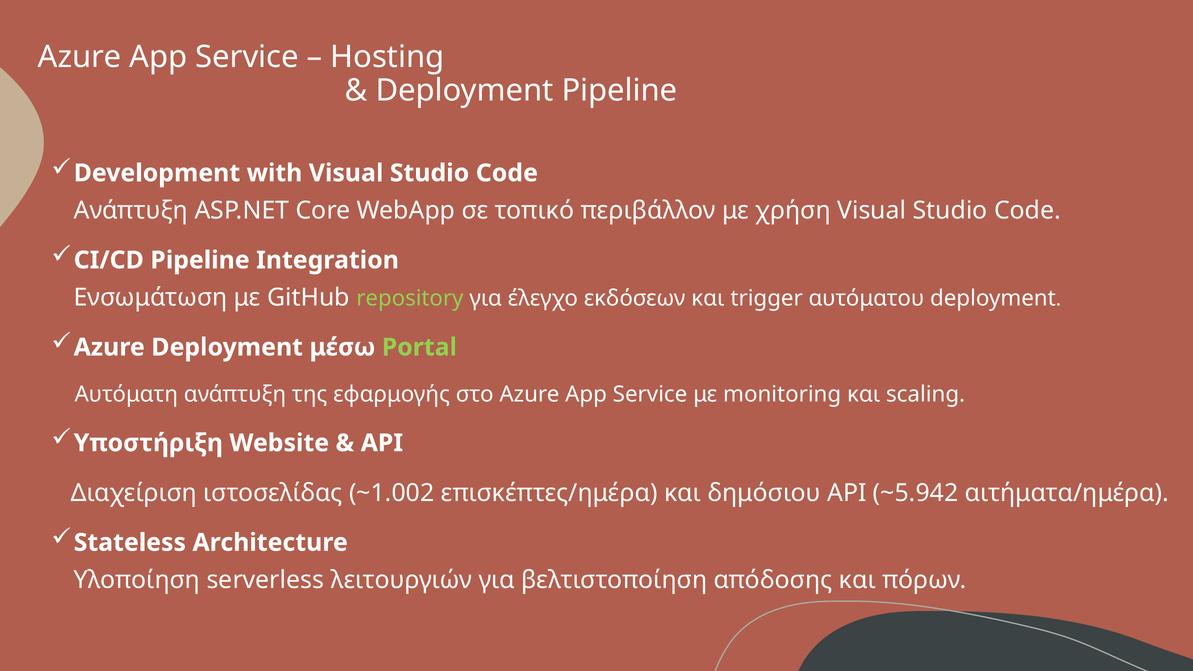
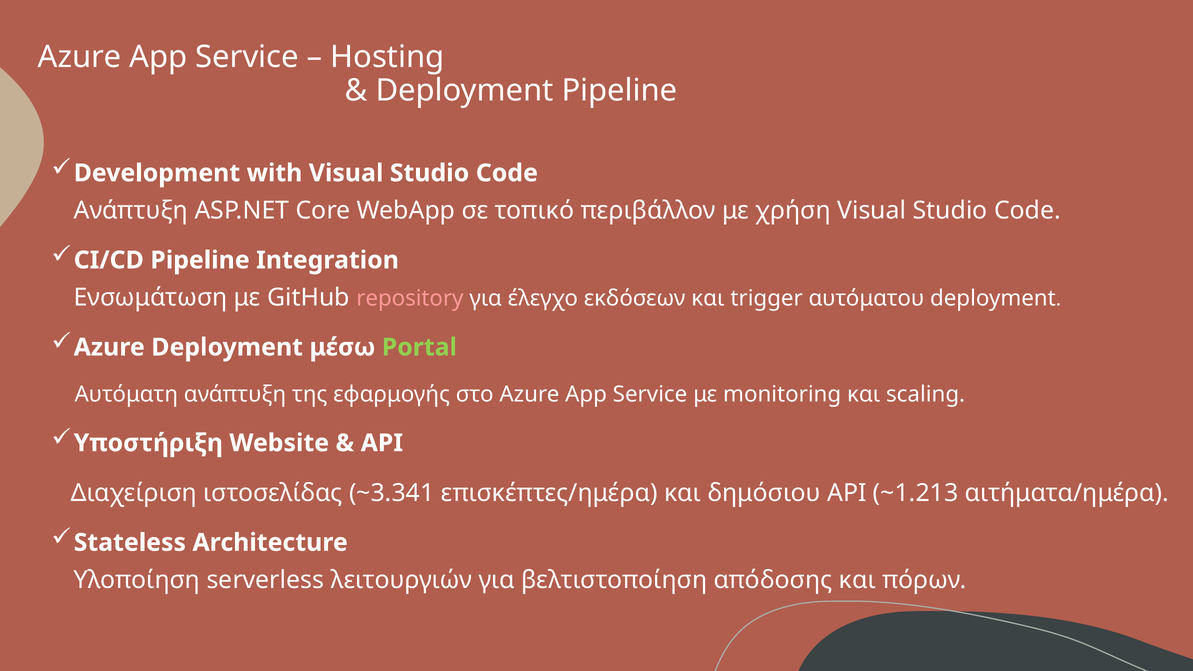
repository colour: light green -> pink (410, 298)
~1.002: ~1.002 -> ~3.341 (392, 493)
~5.942: ~5.942 -> ~1.213 (916, 493)
